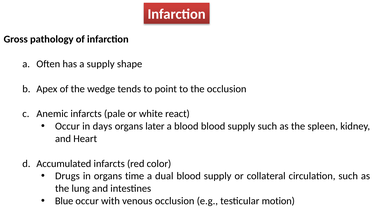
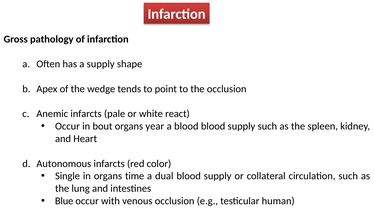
days: days -> bout (103, 126)
later: later -> year (155, 126)
Accumulated: Accumulated -> Autonomous (64, 164)
Drugs: Drugs -> Single (67, 176)
motion: motion -> human (278, 201)
